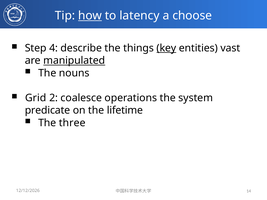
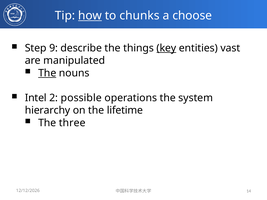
latency: latency -> chunks (139, 16)
4: 4 -> 9 (54, 48)
manipulated underline: present -> none (74, 61)
The underline: none -> present (47, 73)
Grid: Grid -> Intel (36, 98)
coalesce: coalesce -> possible (81, 98)
predicate: predicate -> hierarchy (48, 111)
